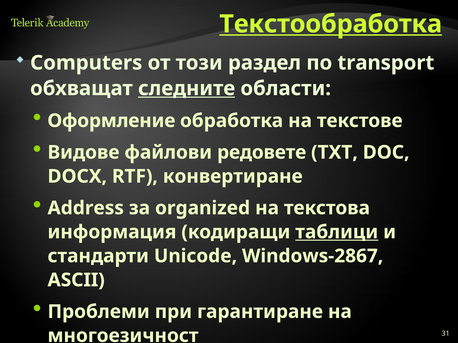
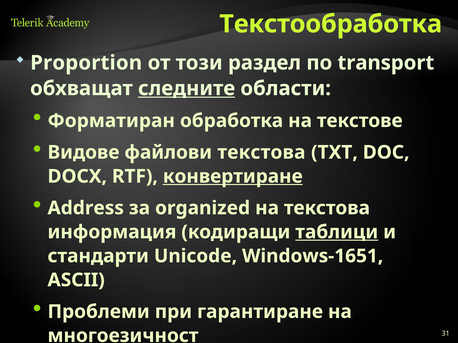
Текстообработка underline: present -> none (331, 24)
Computers: Computers -> Proportion (86, 63)
Оформление: Оформление -> Форматиран (111, 121)
файлови редовете: редовете -> текстова (261, 153)
конвертиране underline: none -> present (233, 177)
Windows-2867: Windows-2867 -> Windows-1651 (313, 256)
